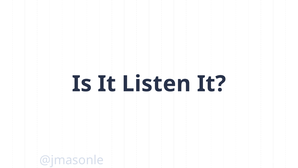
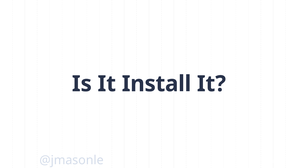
Listen: Listen -> Install (157, 84)
